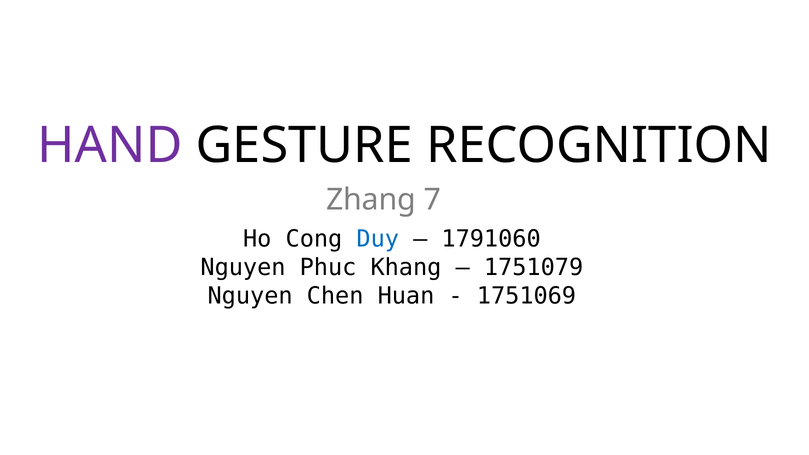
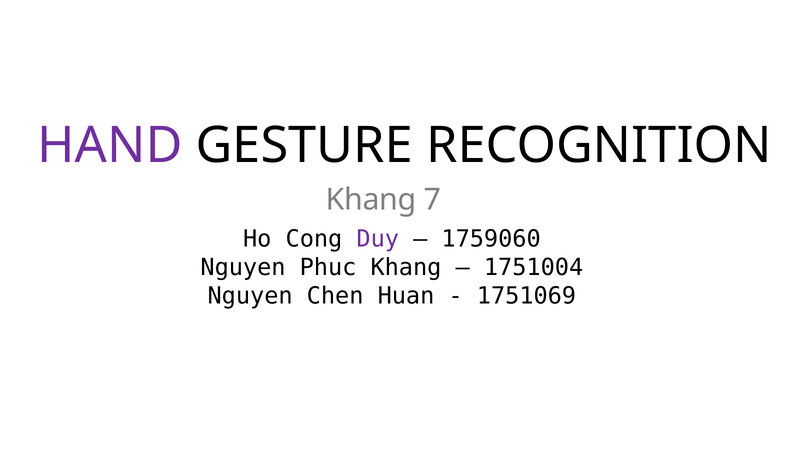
Zhang: Zhang -> Khang (371, 200)
Duy colour: blue -> purple (378, 239)
1791060: 1791060 -> 1759060 (491, 239)
1751079: 1751079 -> 1751004 (534, 267)
